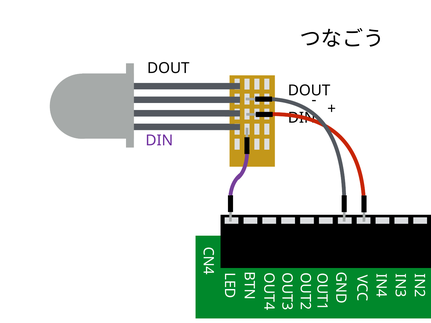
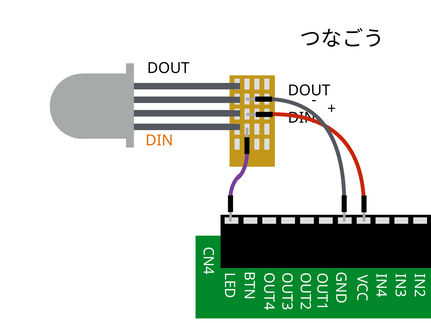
DIN colour: purple -> orange (159, 141)
